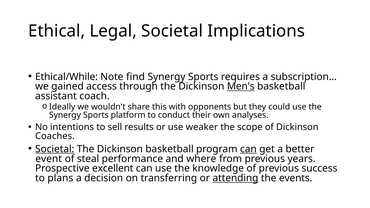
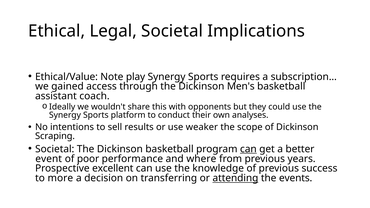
Ethical/While: Ethical/While -> Ethical/Value (67, 77)
find: find -> play (136, 77)
Men's underline: present -> none (241, 86)
Coaches: Coaches -> Scraping (55, 136)
Societal underline: present -> none (55, 149)
steal: steal -> poor (88, 159)
plans: plans -> more (60, 178)
